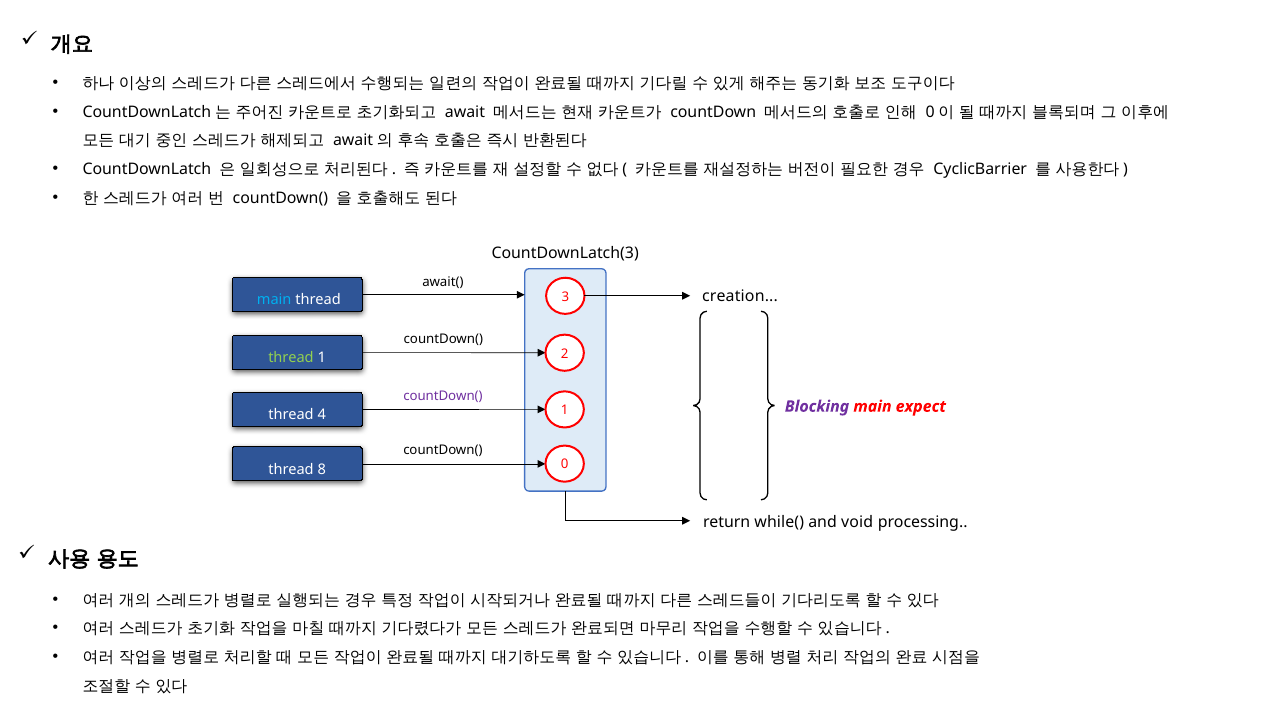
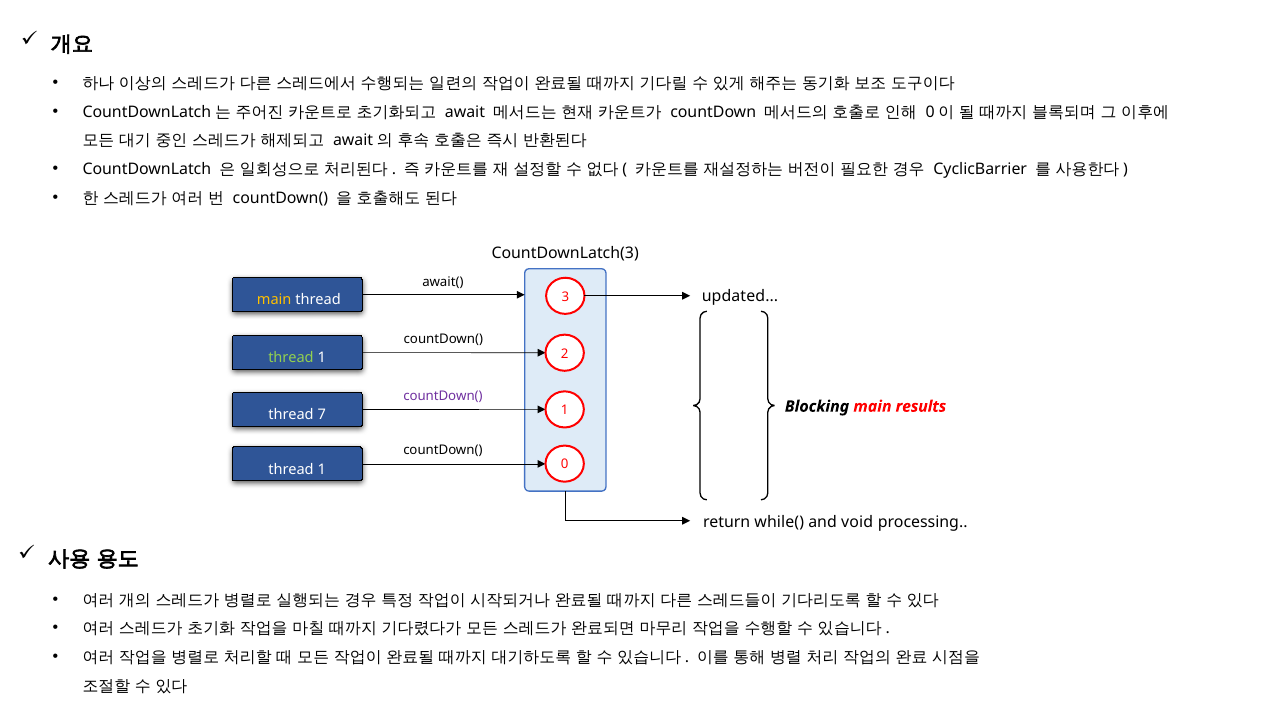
creation: creation -> updated (740, 296)
main colour: light blue -> yellow (274, 300)
Blocking colour: purple -> black (817, 406)
expect: expect -> results (921, 406)
4: 4 -> 7 (322, 415)
8: 8 -> 1 (322, 469)
